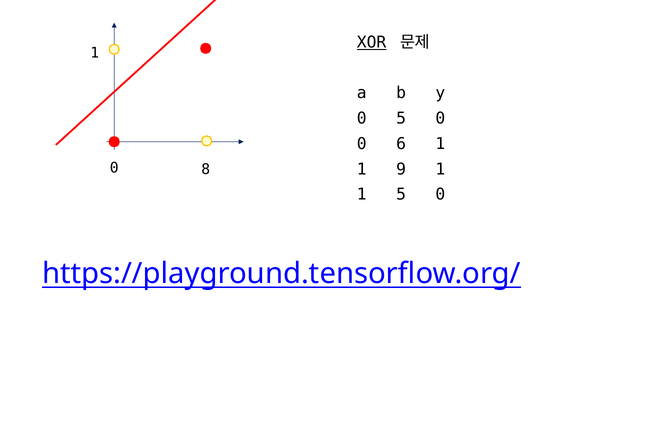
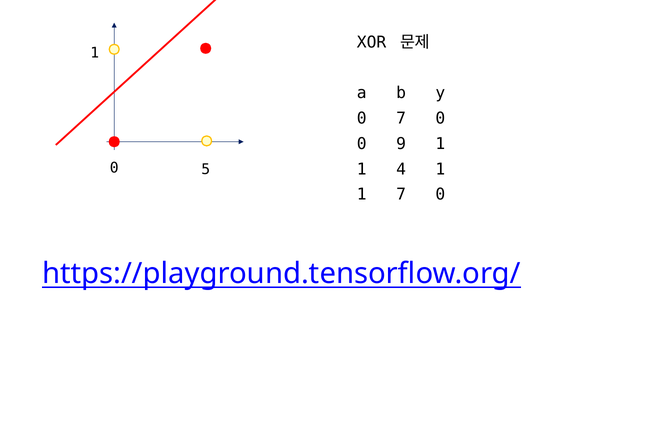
XOR underline: present -> none (372, 42)
0 5: 5 -> 7 (401, 119)
6: 6 -> 9 (401, 144)
8: 8 -> 5 (206, 170)
9: 9 -> 4 (401, 169)
1 5: 5 -> 7 (401, 195)
